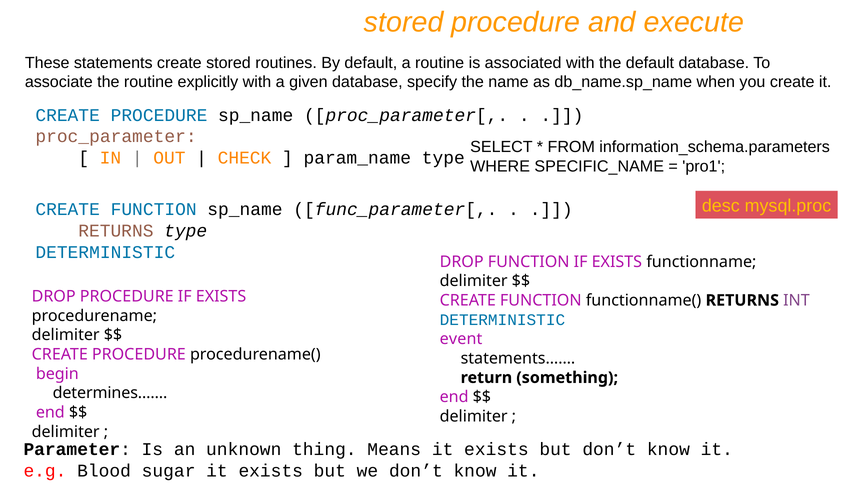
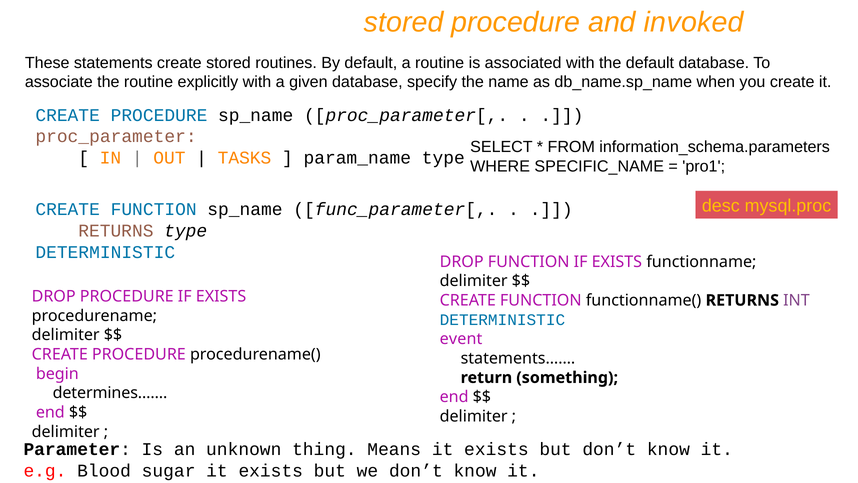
execute: execute -> invoked (694, 22)
CHECK: CHECK -> TASKS (245, 158)
